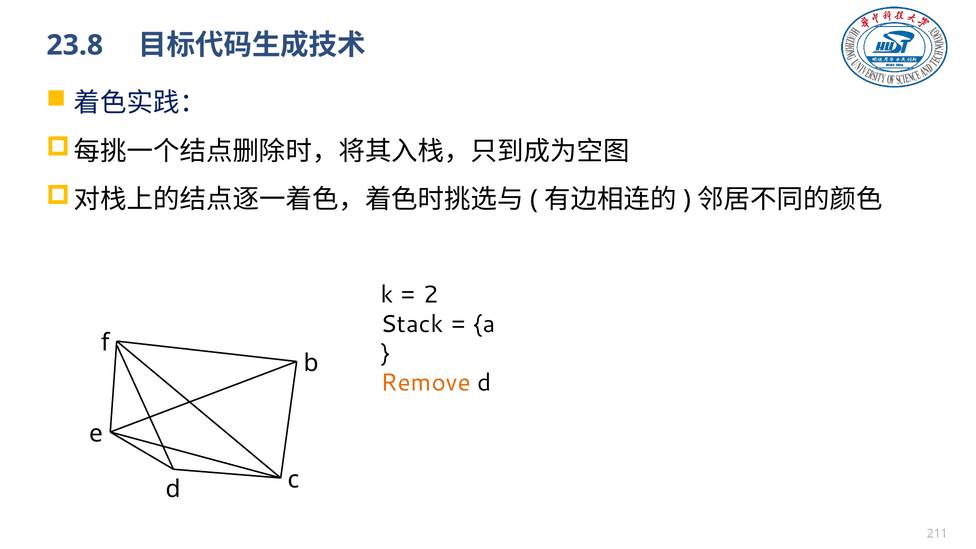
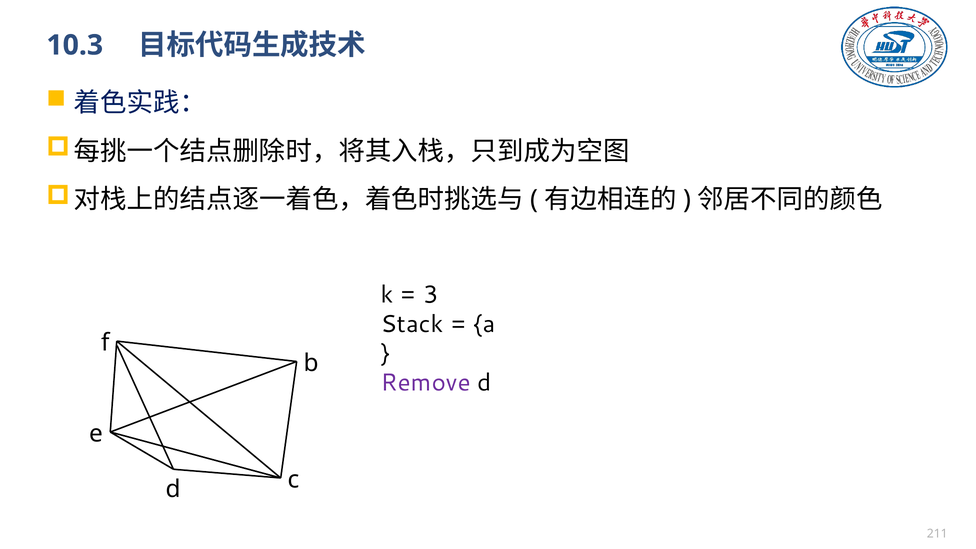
23.8: 23.8 -> 10.3 (75, 45)
2: 2 -> 3 (431, 295)
Remove colour: orange -> purple (426, 383)
